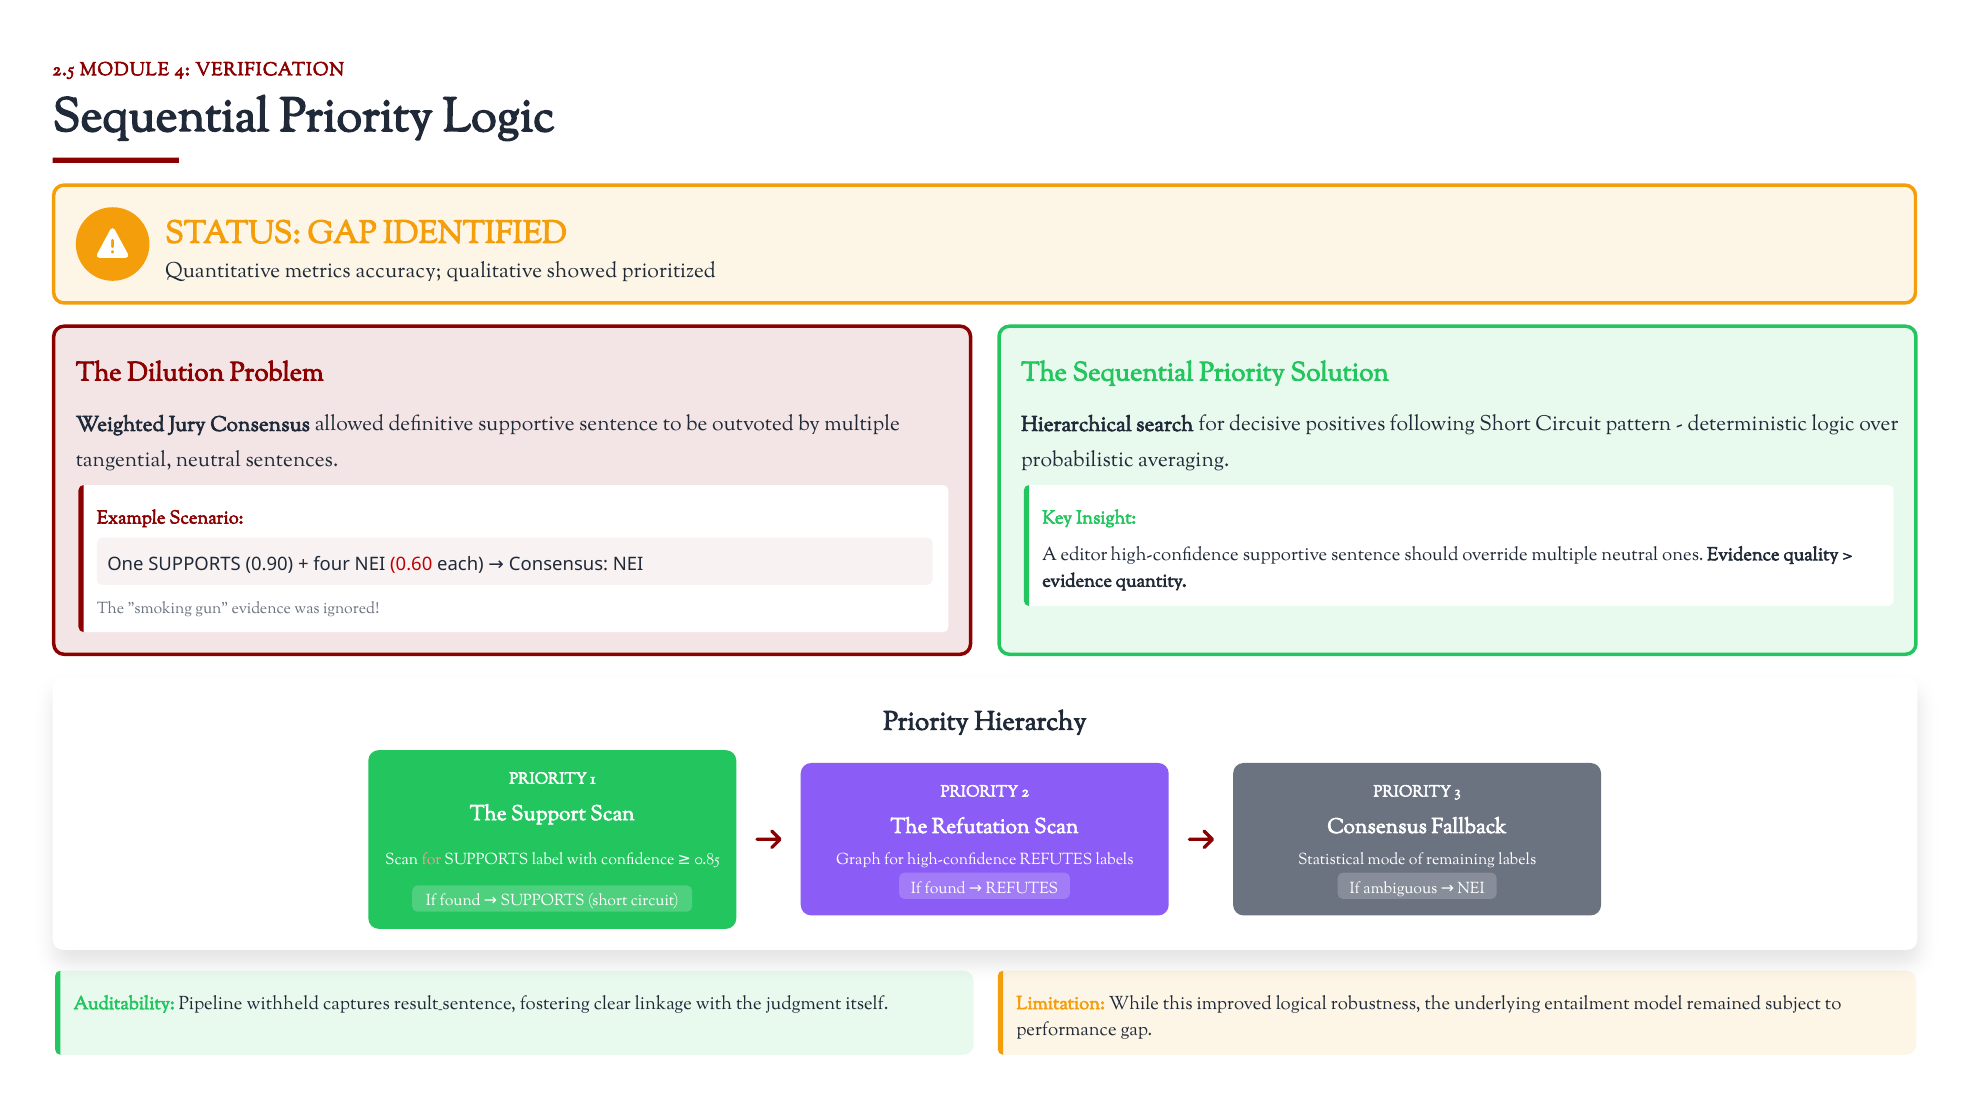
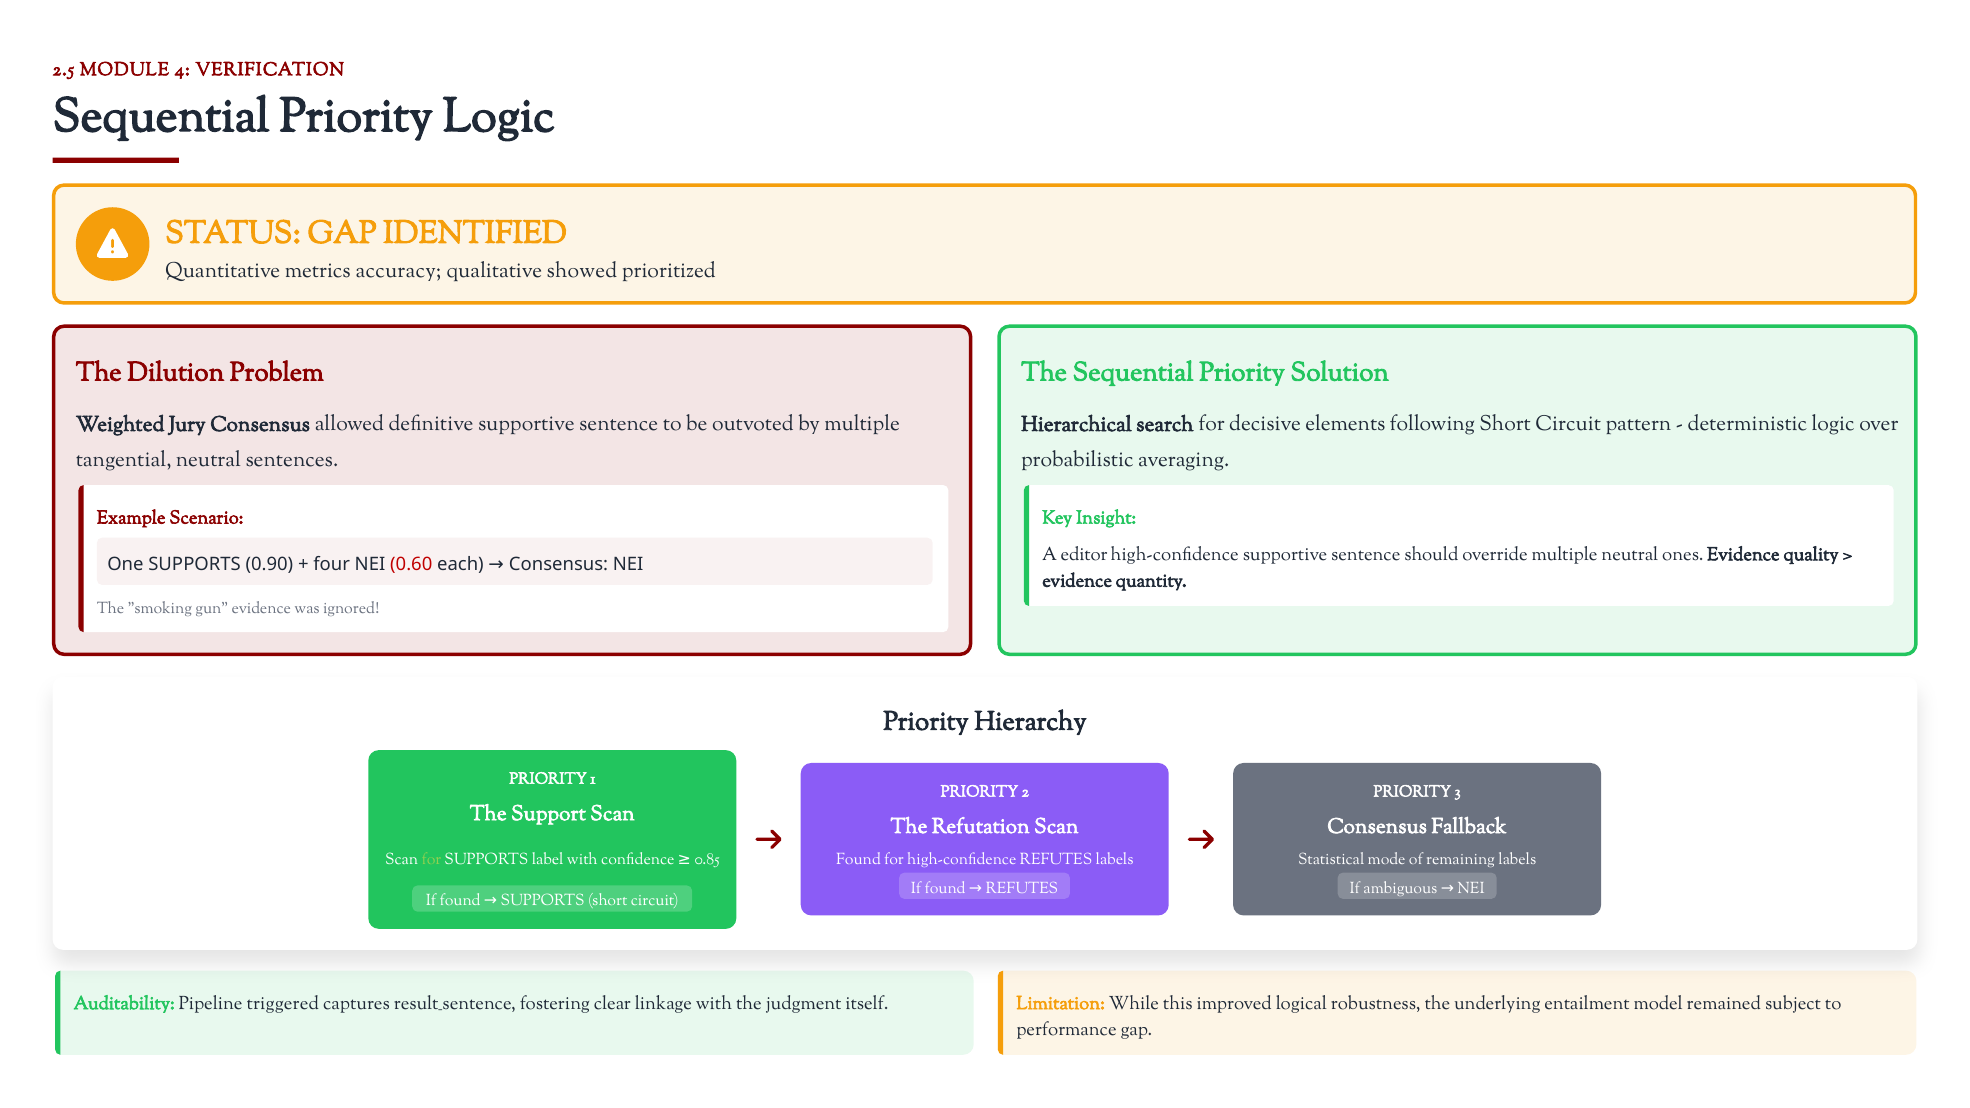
positives: positives -> elements (1345, 424)
for colour: pink -> light green (431, 860)
Graph: Graph -> Found (859, 860)
withheld: withheld -> triggered (283, 1003)
